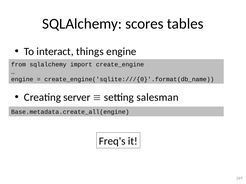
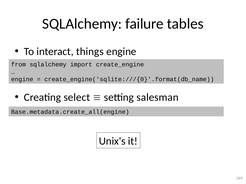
scores: scores -> failure (144, 24)
server: server -> select (77, 98)
Freq's: Freq's -> Unix's (112, 141)
